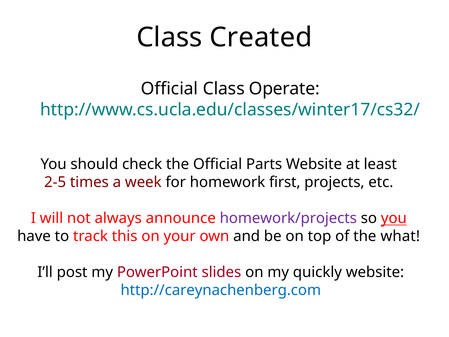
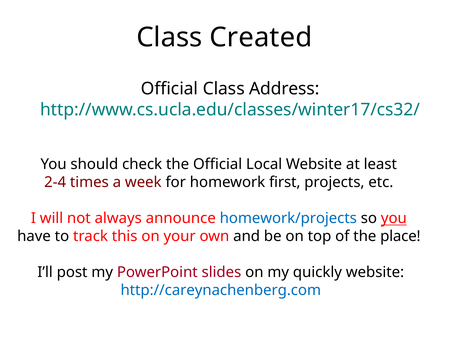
Operate: Operate -> Address (284, 89)
Parts: Parts -> Local (264, 164)
2-5: 2-5 -> 2-4 (55, 182)
homework/projects colour: purple -> blue (288, 218)
what: what -> place (400, 236)
